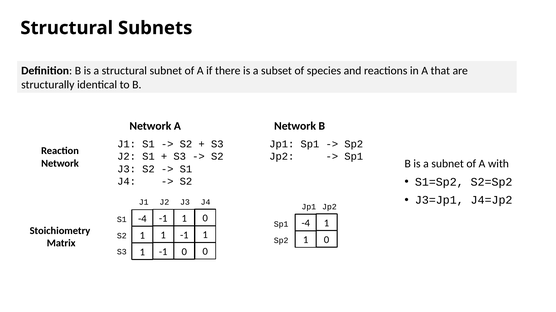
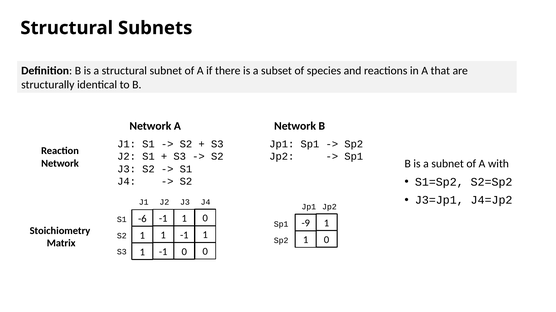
-4: -4 -> -6 (142, 219)
-4: -4 -> -9 (306, 224)
